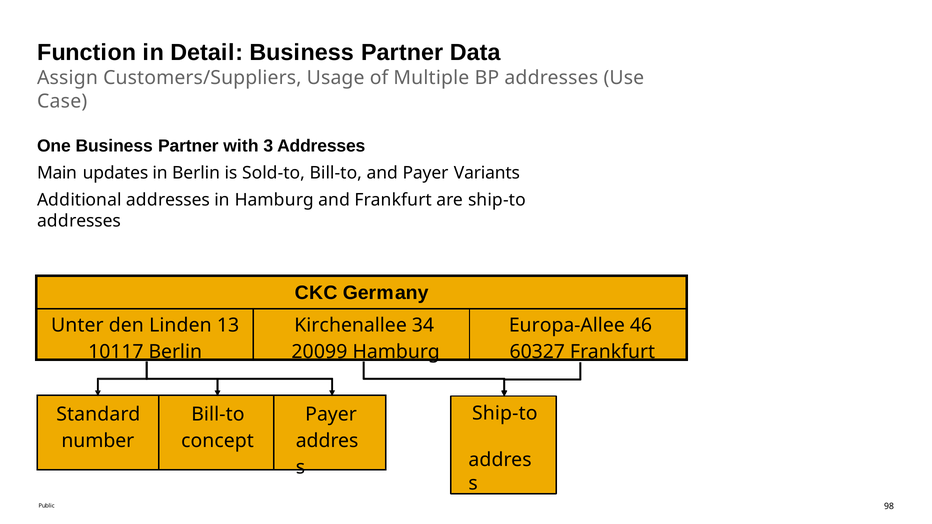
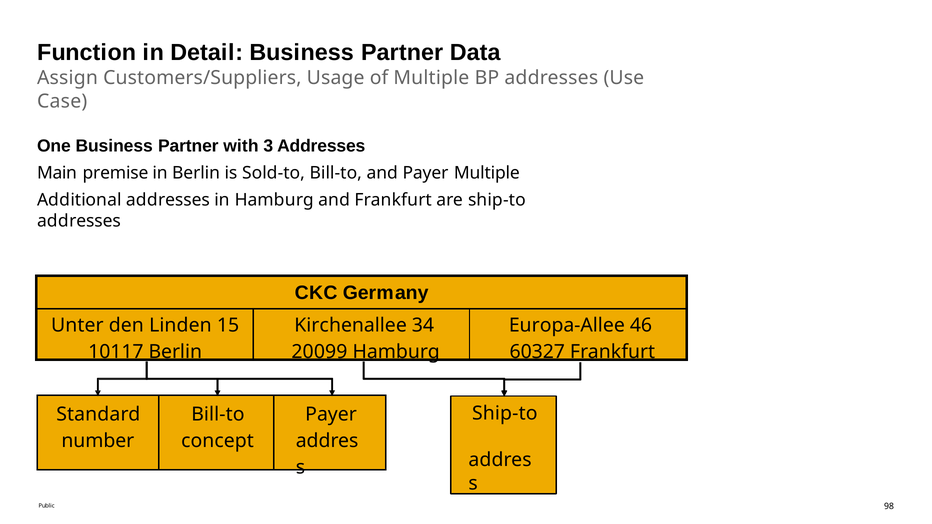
updates: updates -> premise (115, 173)
Payer Variants: Variants -> Multiple (487, 173)
13: 13 -> 15 (228, 326)
